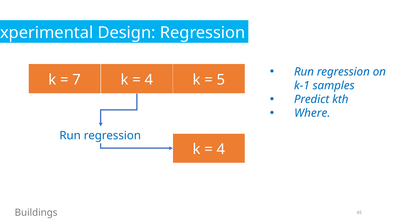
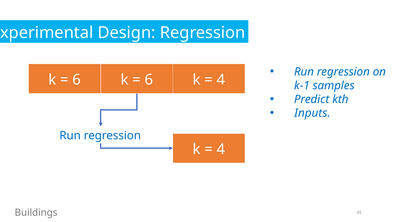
7: 7 -> 6 (77, 80)
4: 4 -> 6 (149, 80)
5: 5 -> 4 (221, 80)
Where: Where -> Inputs (312, 113)
